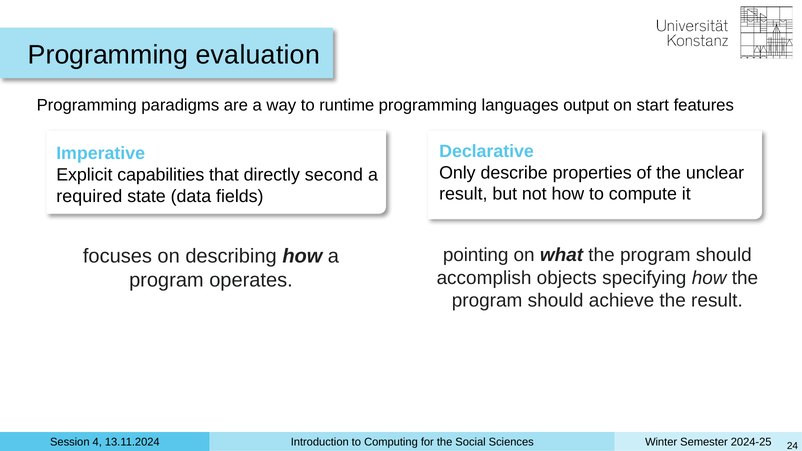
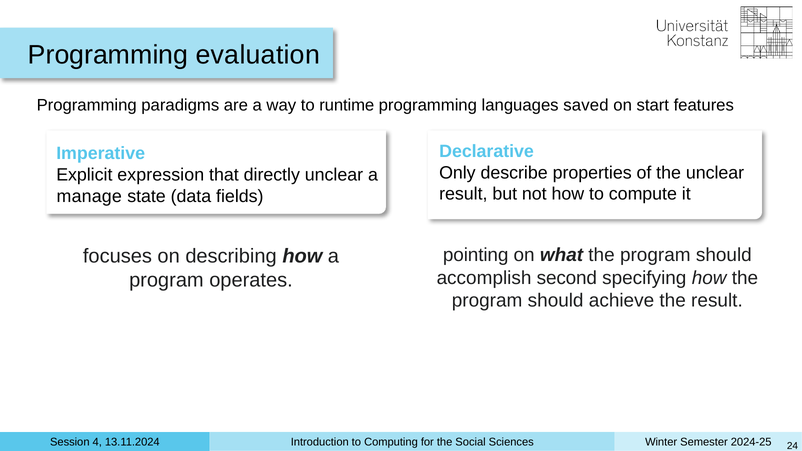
output: output -> saved (586, 106)
capabilities: capabilities -> expression (161, 175)
directly second: second -> unclear (334, 175)
required: required -> manage (89, 196)
objects: objects -> second (567, 278)
